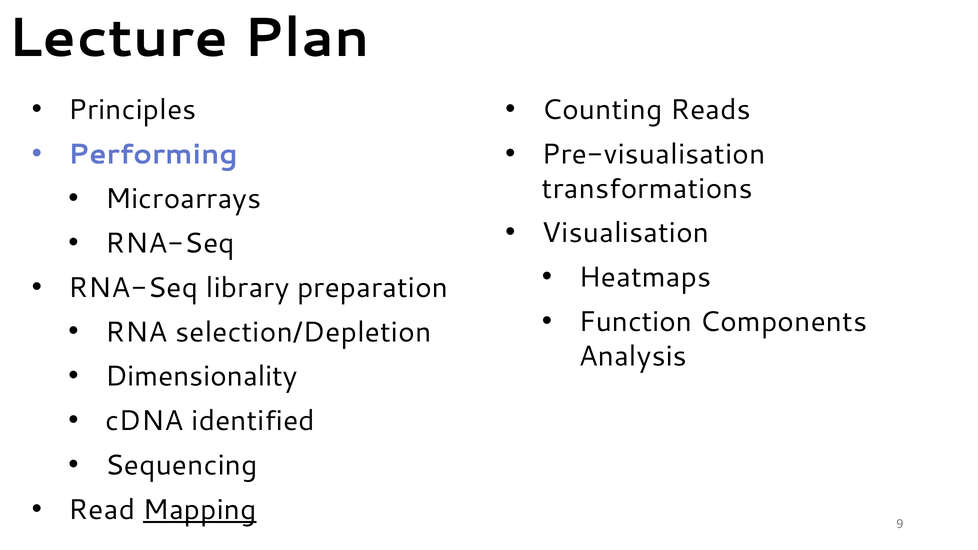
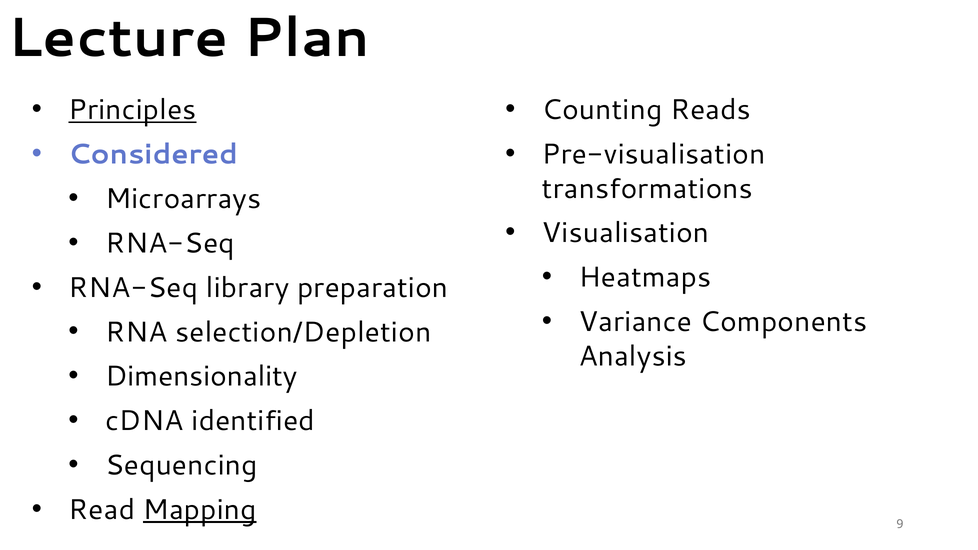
Principles underline: none -> present (133, 110)
Performing: Performing -> Considered (153, 154)
Function: Function -> Variance (635, 322)
